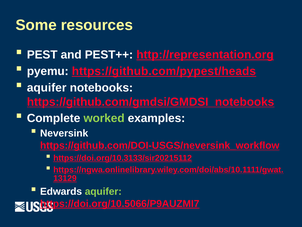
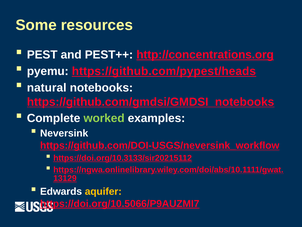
http://representation.org: http://representation.org -> http://concentrations.org (205, 55)
aquifer: aquifer -> natural (47, 88)
aquifer colour: light green -> yellow (103, 191)
